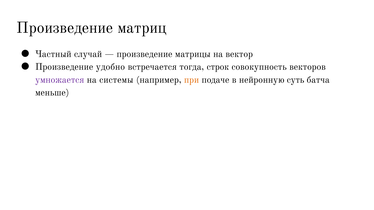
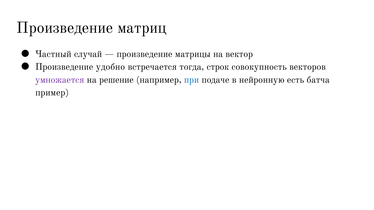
системы: системы -> решение (116, 80)
при colour: orange -> blue (192, 80)
суть: суть -> есть (295, 80)
меньше: меньше -> пример (52, 93)
